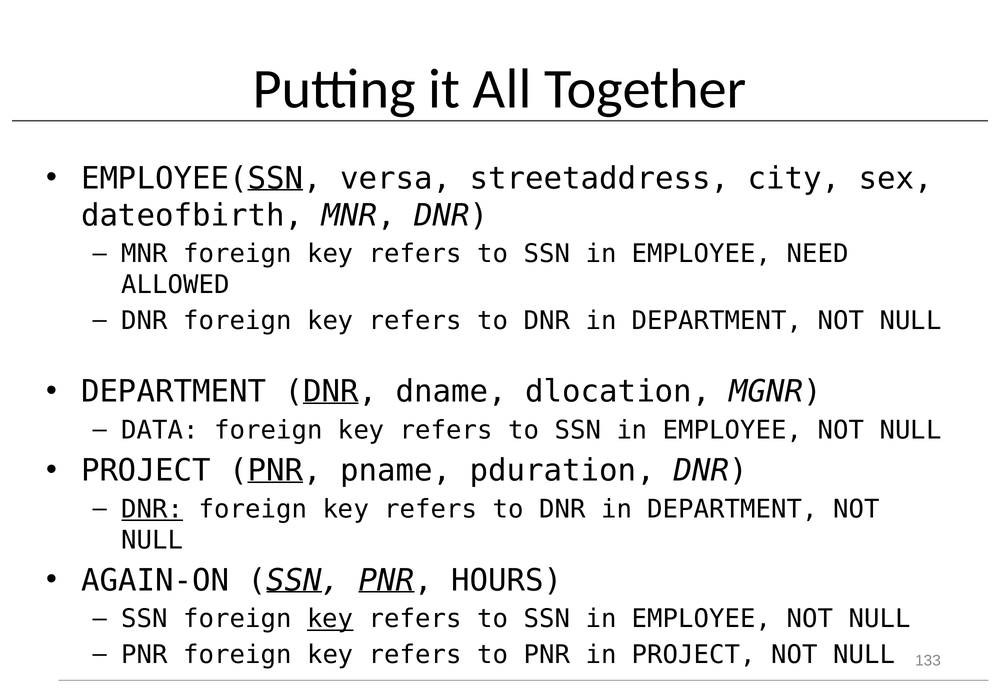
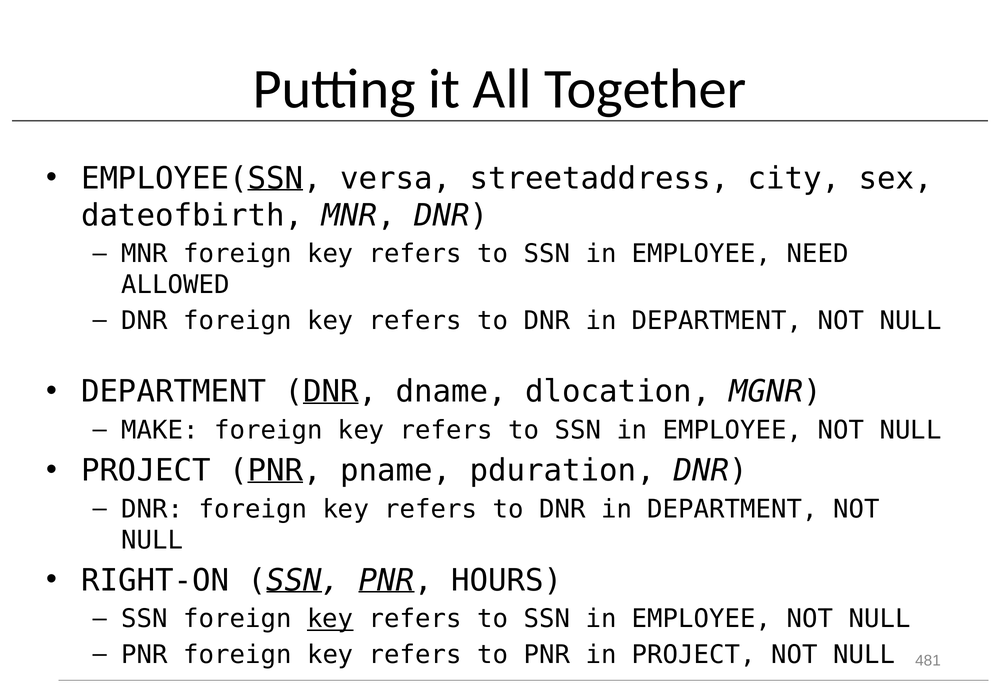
DATA: DATA -> MAKE (160, 431)
DNR underline: present -> none (152, 510)
AGAIN-ON: AGAIN-ON -> RIGHT-ON (155, 581)
133: 133 -> 481 (928, 661)
